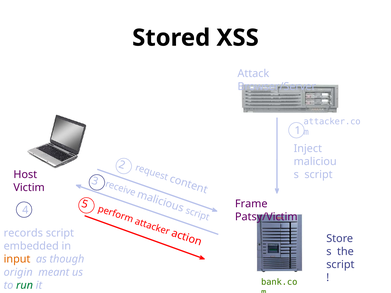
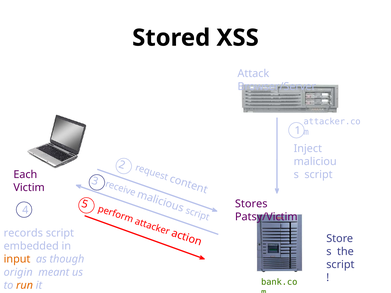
Host: Host -> Each (25, 175)
Frame: Frame -> Stores (251, 204)
run colour: green -> orange (25, 285)
